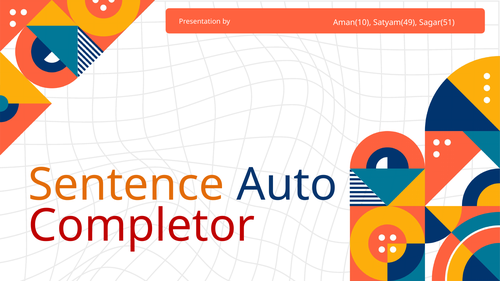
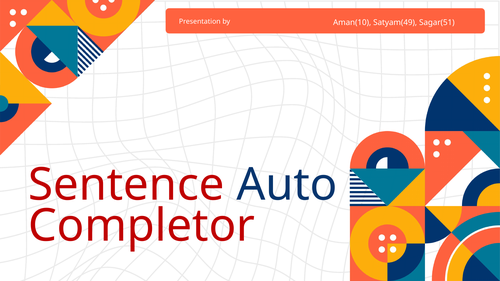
Sentence colour: orange -> red (126, 185)
